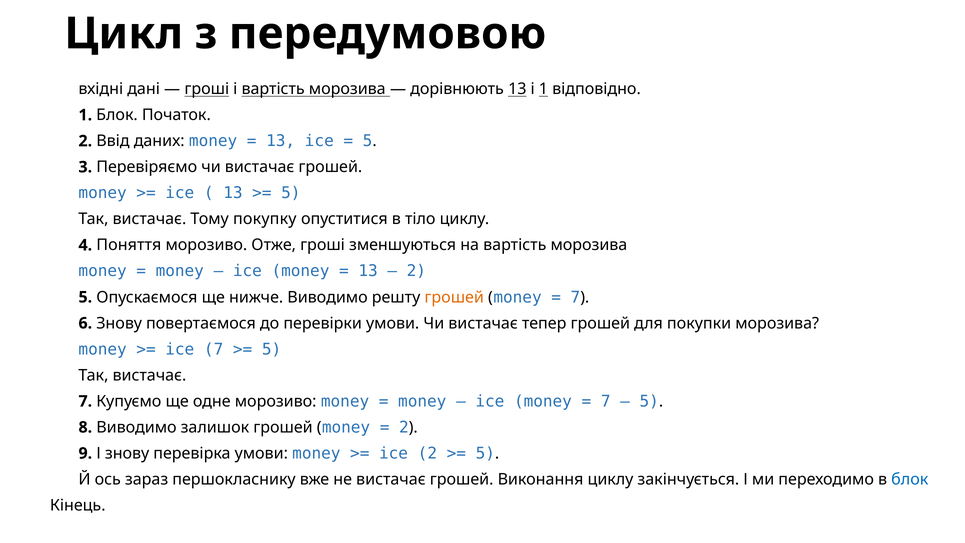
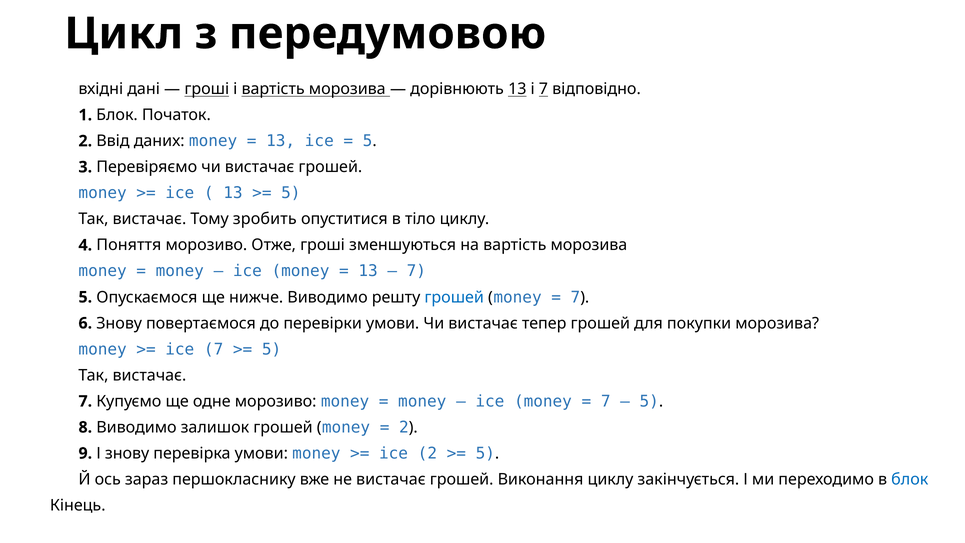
і 1: 1 -> 7 (543, 89)
покупку: покупку -> зробить (265, 219)
2: 2 -> 7 (416, 271)
грошей colour: orange -> blue (454, 297)
